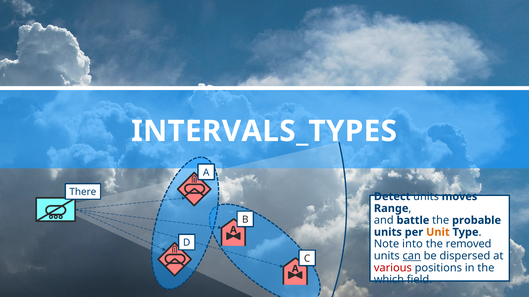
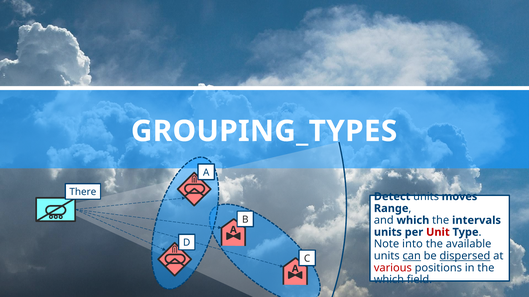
INTERVALS_TYPES: INTERVALS_TYPES -> GROUPING_TYPES (264, 131)
and battle: battle -> which (413, 221)
probable: probable -> intervals (477, 221)
Unit colour: orange -> red (438, 233)
removed: removed -> available (469, 244)
dispersed underline: none -> present (465, 256)
